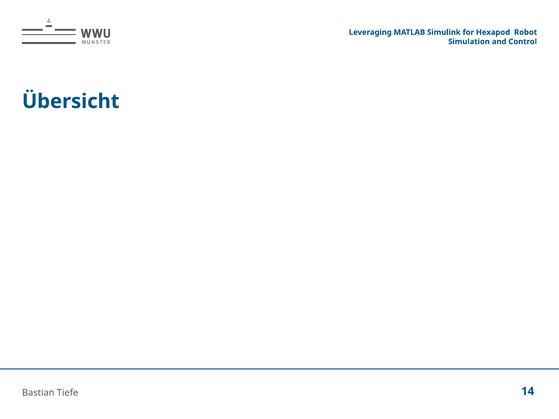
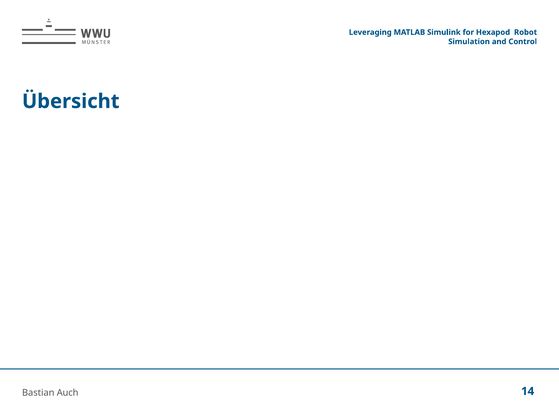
Tiefe: Tiefe -> Auch (68, 393)
